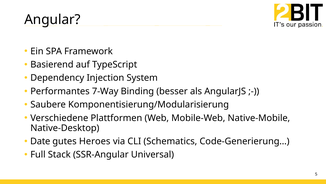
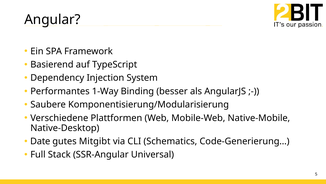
7-Way: 7-Way -> 1-Way (105, 91)
Heroes: Heroes -> Mitgibt (95, 141)
